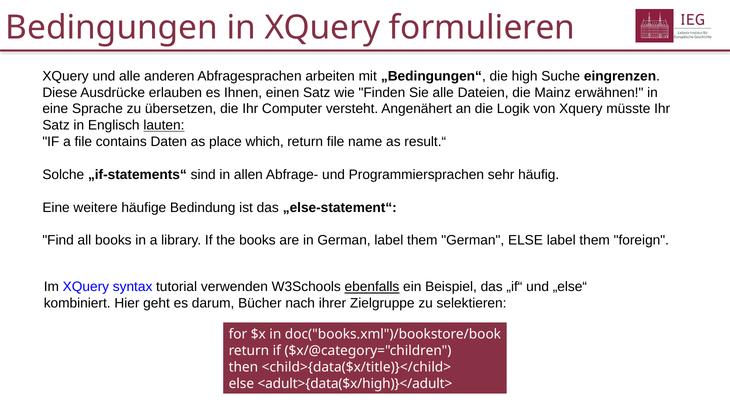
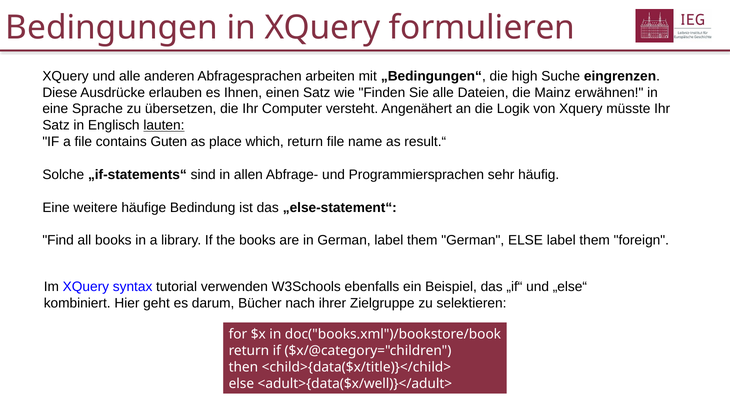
Daten: Daten -> Guten (169, 142)
ebenfalls underline: present -> none (372, 287)
<adult>{data($x/high)}</adult>: <adult>{data($x/high)}</adult> -> <adult>{data($x/well)}</adult> (355, 383)
